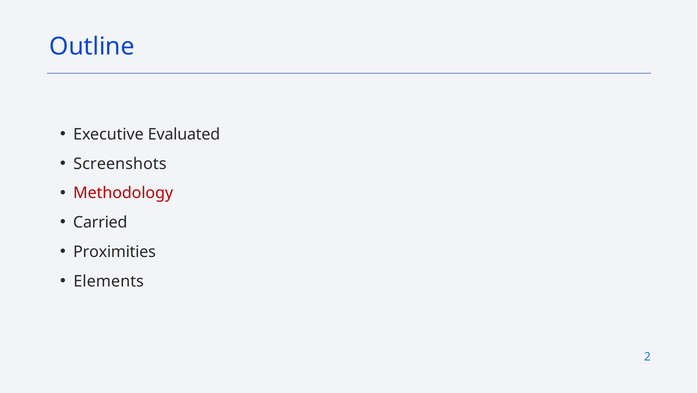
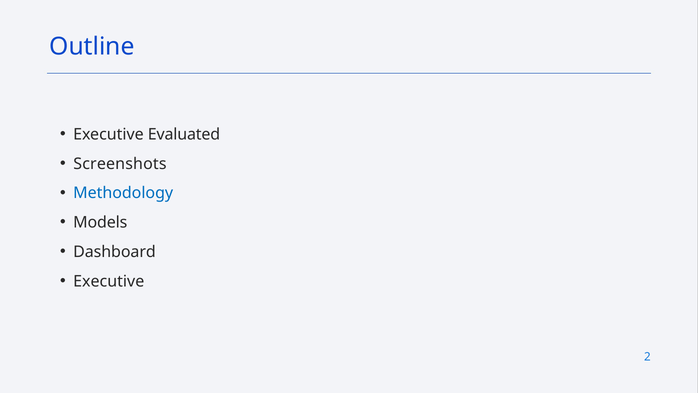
Methodology colour: red -> blue (123, 193)
Carried: Carried -> Models (100, 222)
Proximities: Proximities -> Dashboard (114, 252)
Elements: Elements -> Executive (109, 281)
